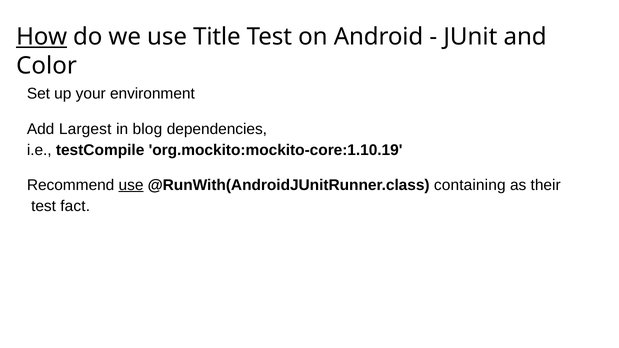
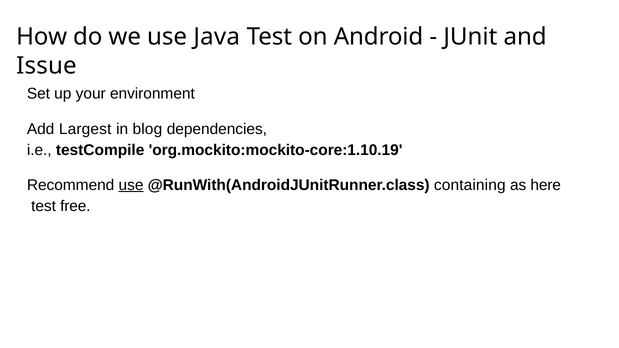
How underline: present -> none (42, 37)
Title: Title -> Java (217, 37)
Color: Color -> Issue (46, 66)
their: their -> here (546, 185)
fact: fact -> free (75, 206)
